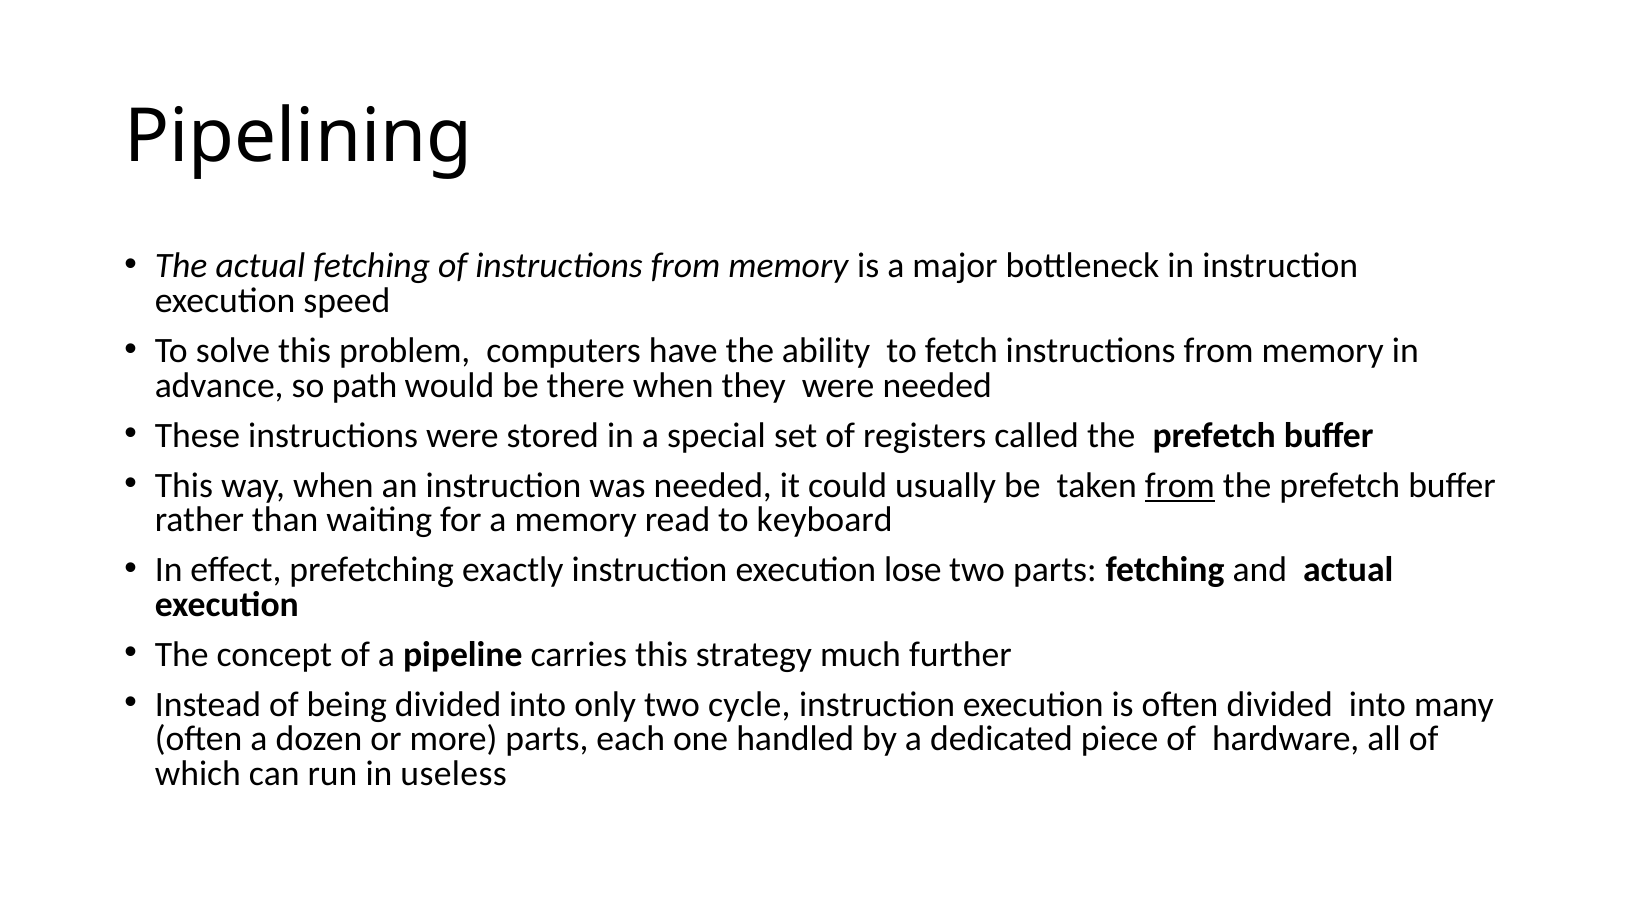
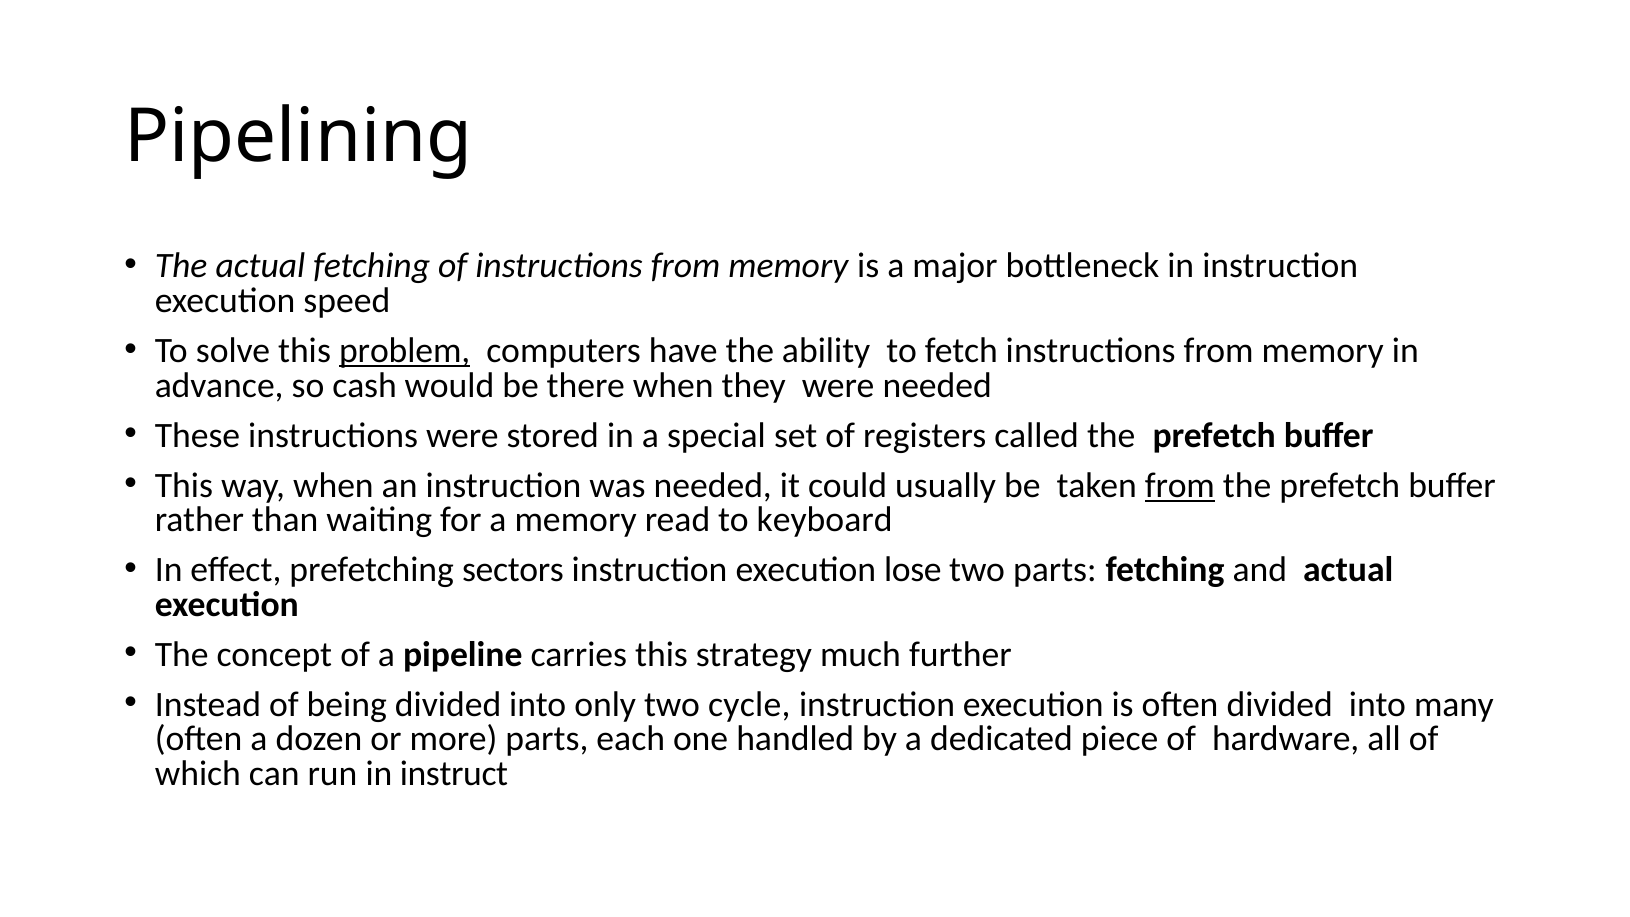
problem underline: none -> present (405, 351)
path: path -> cash (365, 385)
exactly: exactly -> sectors (513, 570)
useless: useless -> instruct (454, 774)
